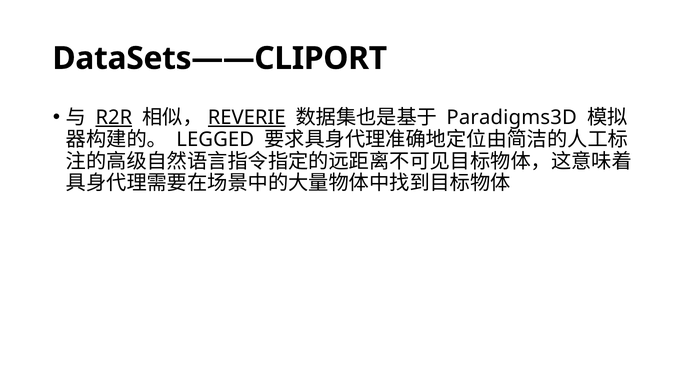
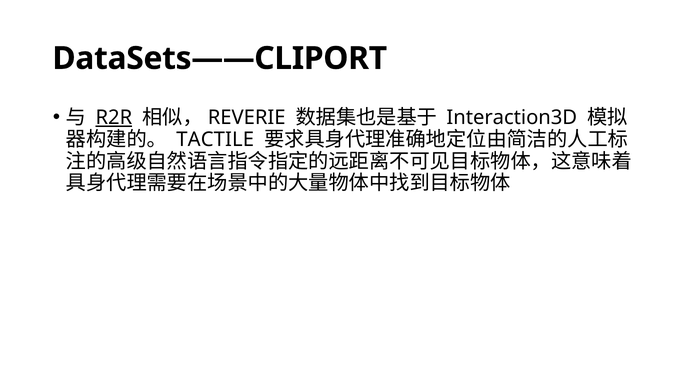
REVERIE underline: present -> none (247, 117)
Paradigms3D: Paradigms3D -> Interaction3D (512, 117)
LEGGED: LEGGED -> TACTILE (215, 139)
